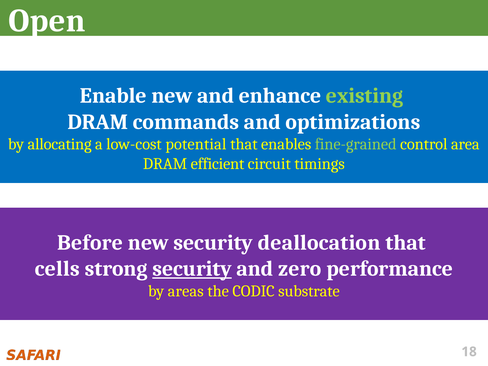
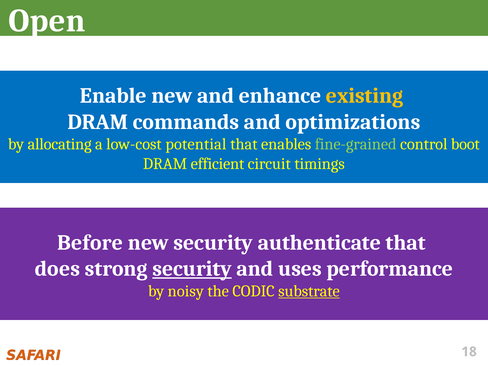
existing colour: light green -> yellow (365, 96)
area: area -> boot (465, 144)
deallocation: deallocation -> authenticate (319, 243)
cells: cells -> does (57, 269)
zero: zero -> uses (300, 269)
areas: areas -> noisy (186, 291)
substrate underline: none -> present (309, 291)
